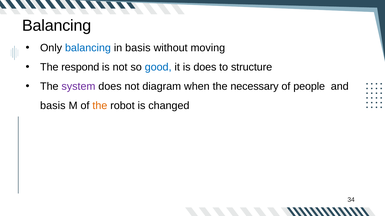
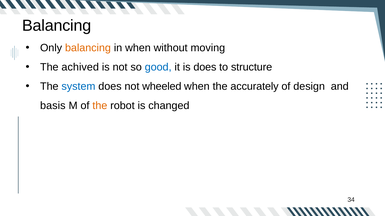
balancing colour: blue -> orange (88, 48)
in basis: basis -> when (138, 48)
respond: respond -> achived (80, 67)
system colour: purple -> blue (78, 87)
diagram: diagram -> wheeled (162, 87)
necessary: necessary -> accurately (255, 87)
people: people -> design (309, 87)
